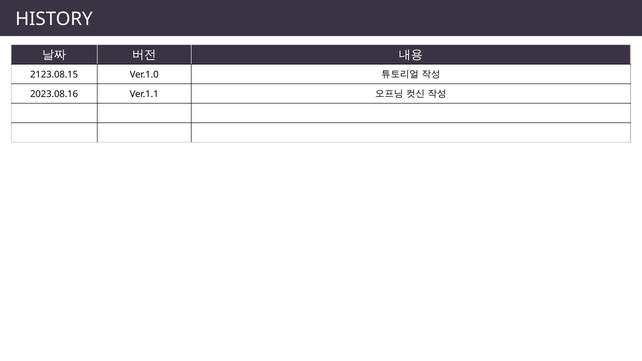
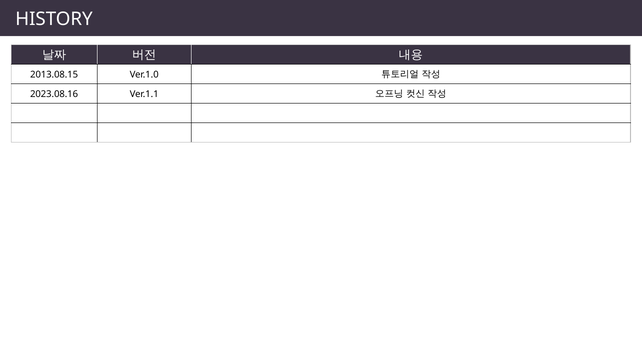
2123.08.15: 2123.08.15 -> 2013.08.15 (54, 75)
